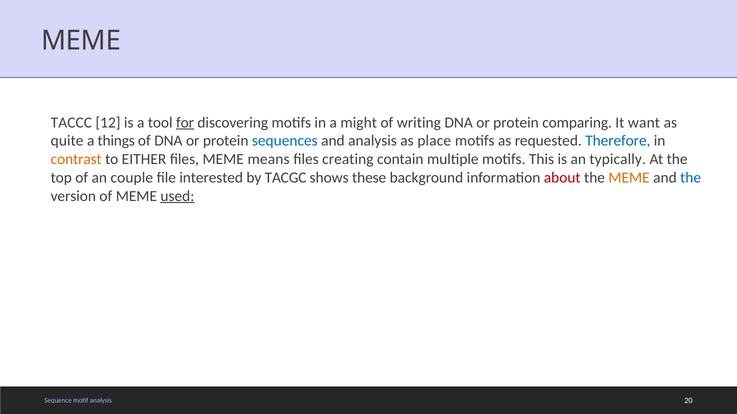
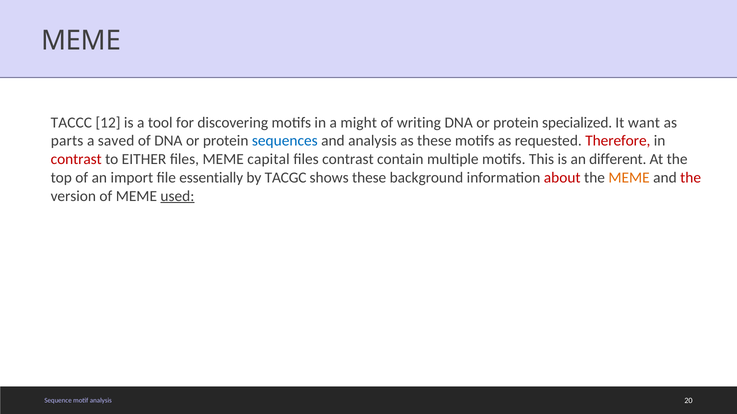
for underline: present -> none (185, 123)
comparing: comparing -> specialized (577, 123)
quite: quite -> parts (67, 141)
things: things -> saved (116, 141)
as place: place -> these (434, 141)
Therefore colour: blue -> red (618, 141)
contrast colour: orange -> red (76, 159)
means: means -> capital (269, 159)
files creating: creating -> contrast (348, 159)
typically: typically -> different (618, 159)
couple: couple -> import (132, 178)
interested: interested -> essentially (211, 178)
the colour: blue -> red (691, 178)
